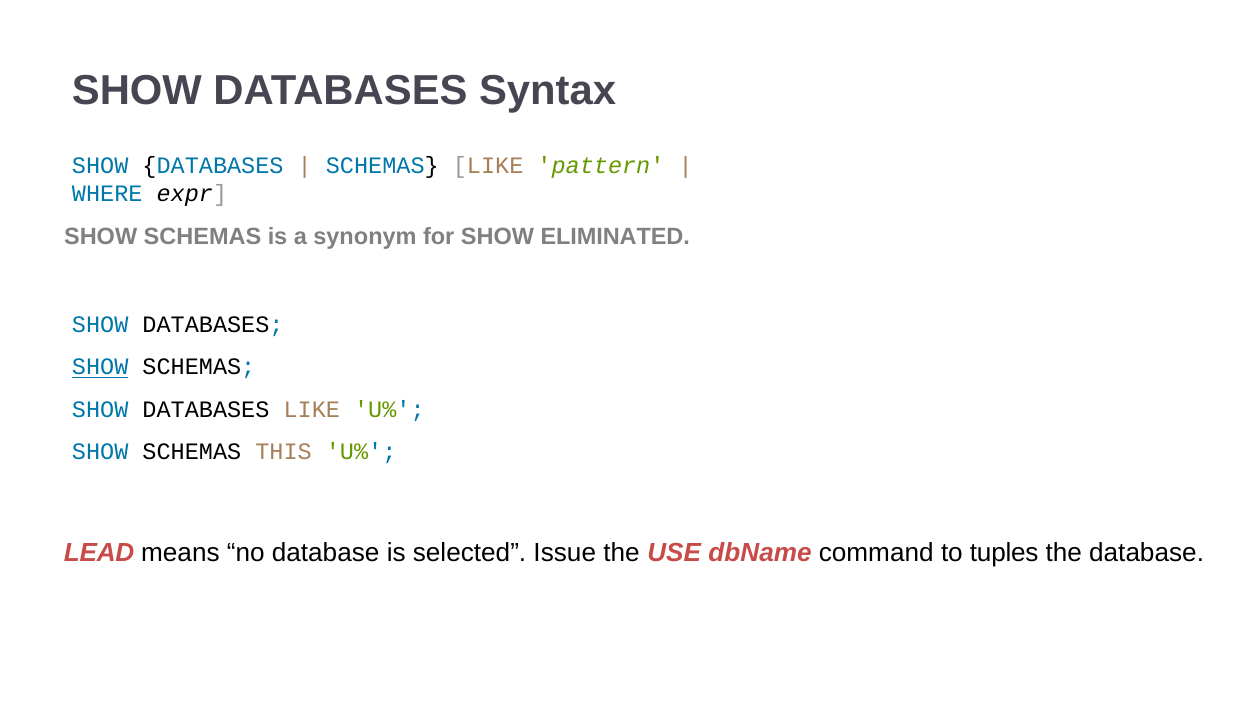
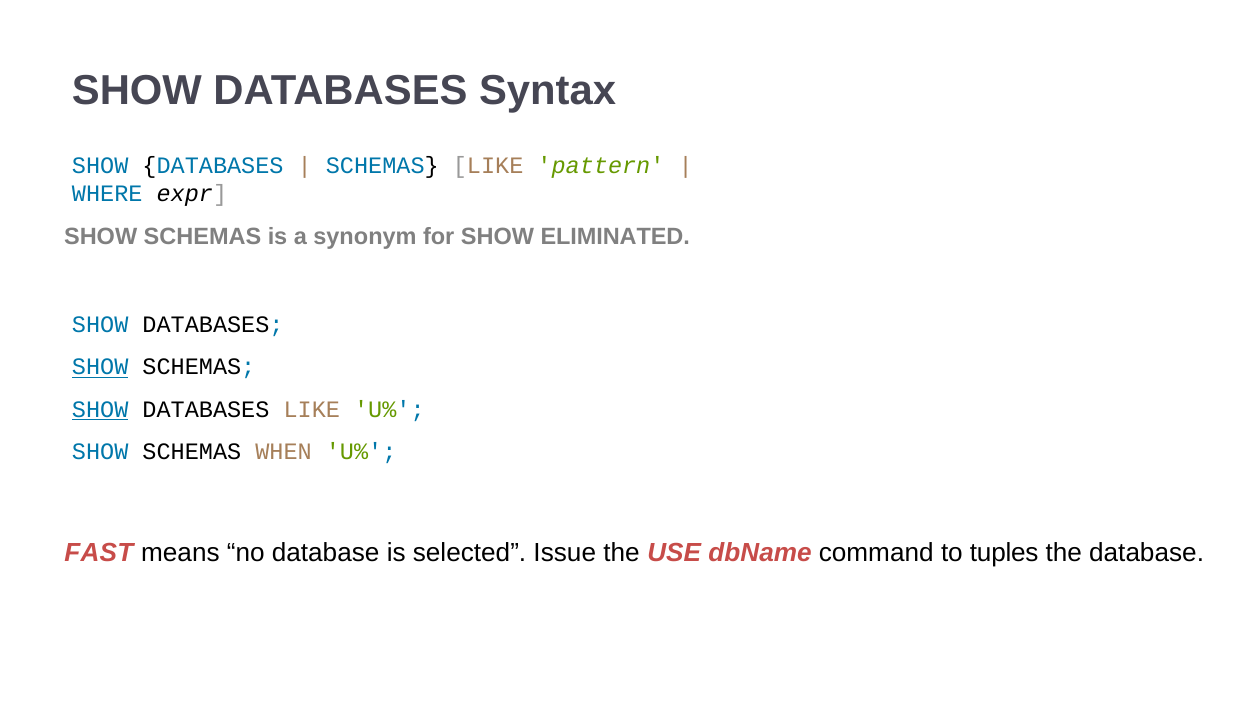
SHOW underline: none -> present (100, 409)
THIS: THIS -> WHEN (284, 451)
LEAD: LEAD -> FAST (99, 552)
